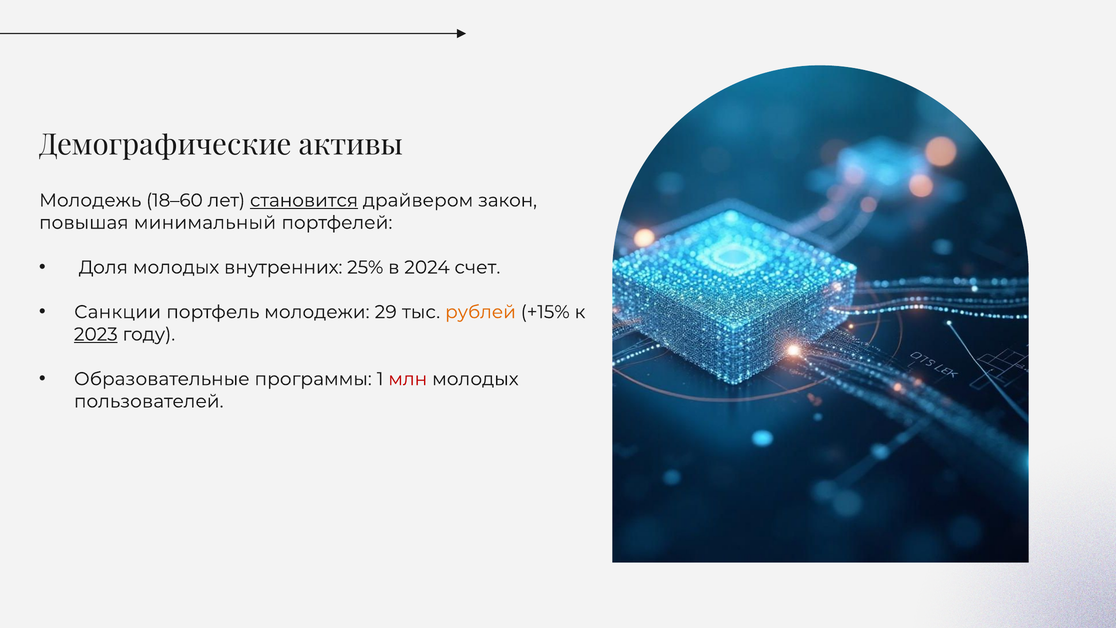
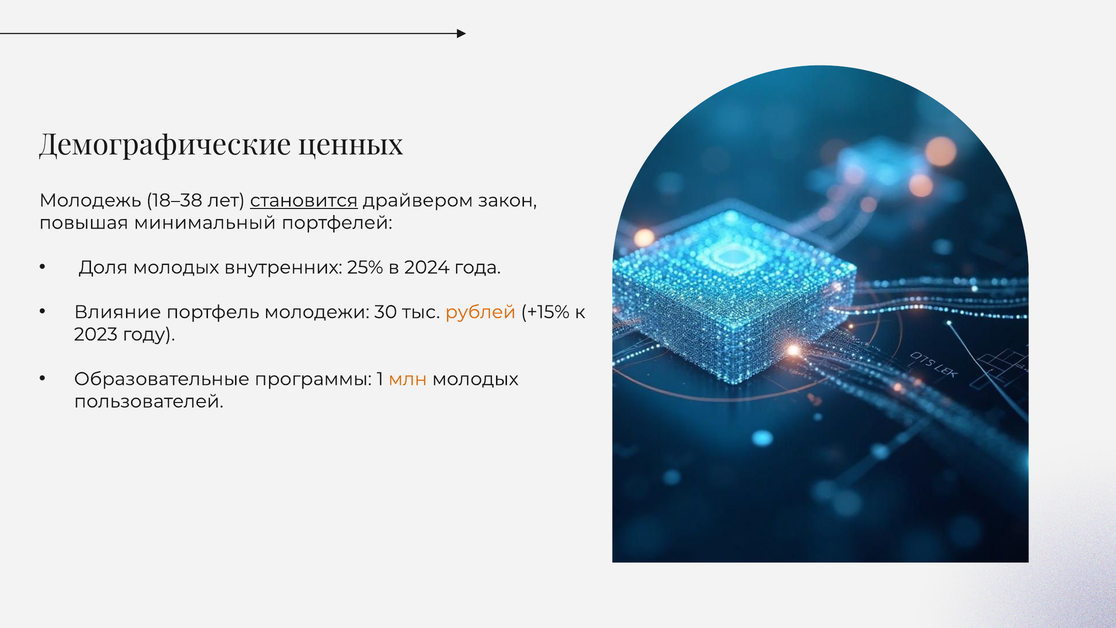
активы: активы -> ценных (351, 145)
18–60: 18–60 -> 18–38 (174, 200)
счет: счет -> года (478, 267)
Санкции: Санкции -> Влияние (118, 312)
29: 29 -> 30 (386, 312)
2023 underline: present -> none (96, 334)
млн colour: red -> orange (408, 379)
